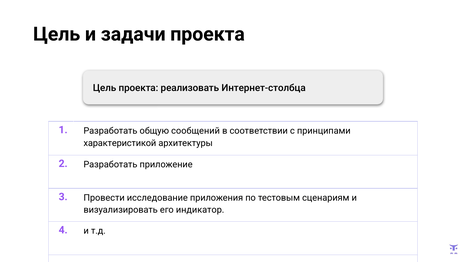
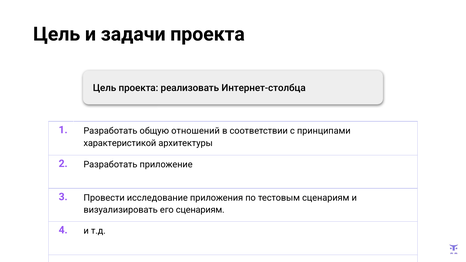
сообщений: сообщений -> отношений (196, 131)
его индикатор: индикатор -> сценариям (200, 210)
